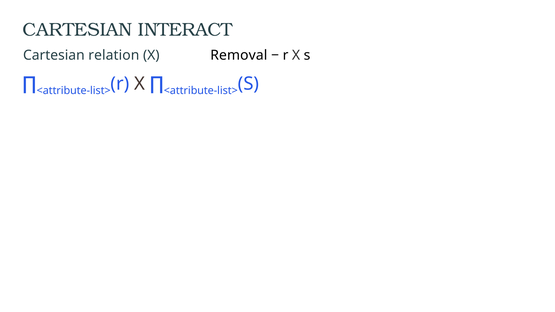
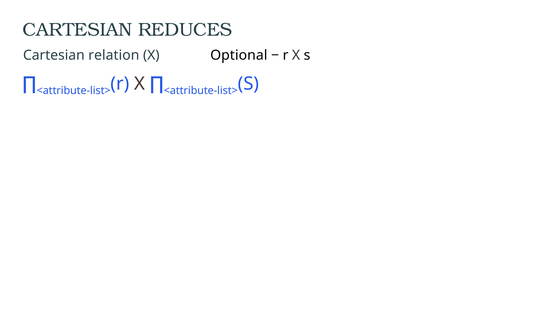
INTERACT: INTERACT -> REDUCES (185, 30)
Removal: Removal -> Optional (239, 55)
